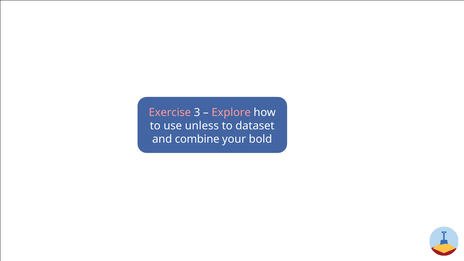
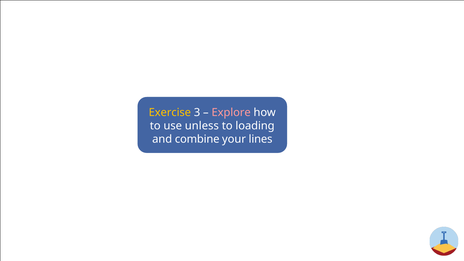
Exercise colour: pink -> yellow (170, 112)
dataset: dataset -> loading (255, 126)
bold: bold -> lines (261, 139)
